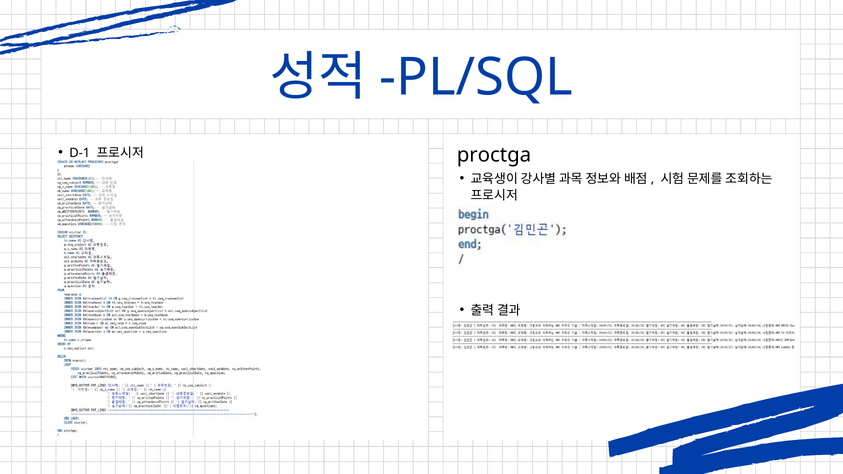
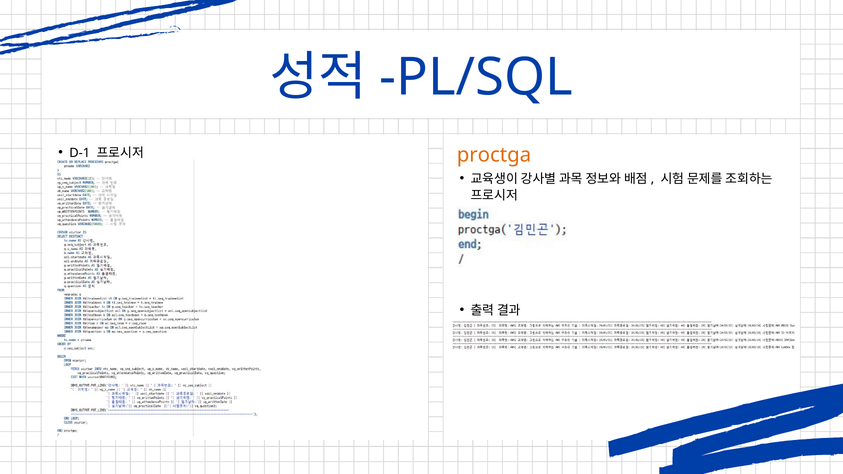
proctga colour: black -> orange (494, 155)
